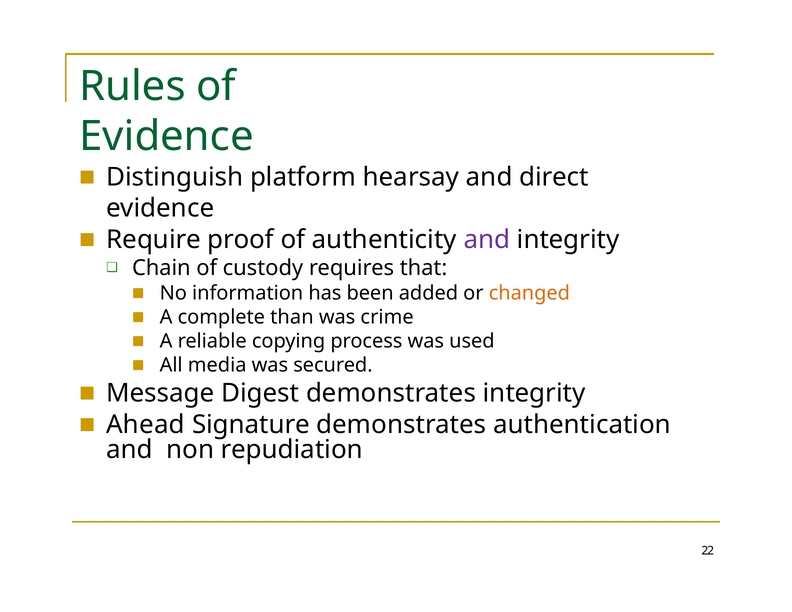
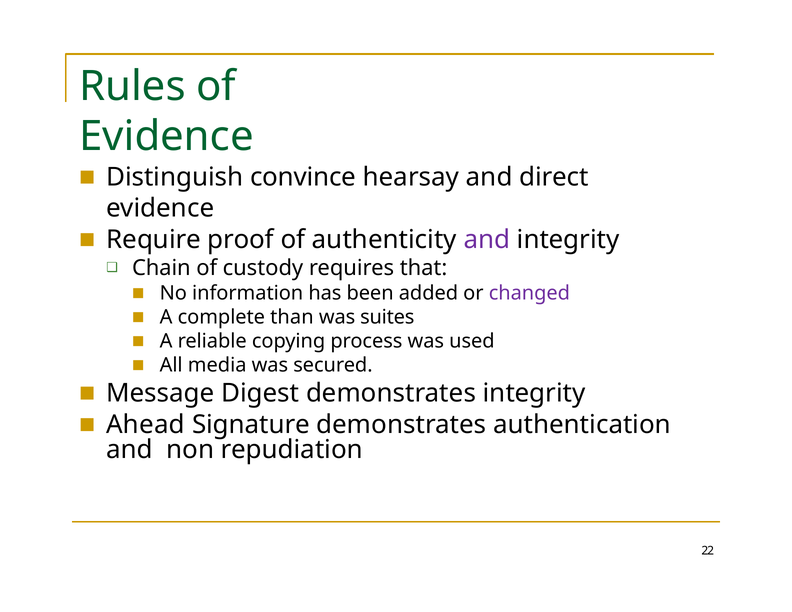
platform: platform -> convince (303, 177)
changed colour: orange -> purple (529, 293)
crime: crime -> suites (387, 317)
